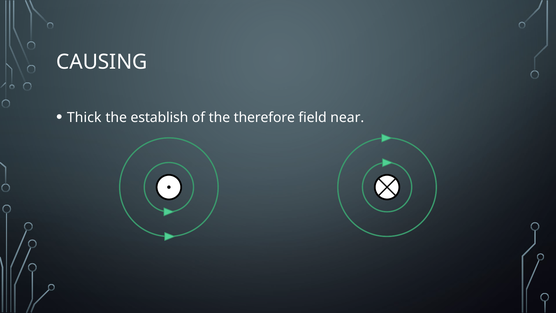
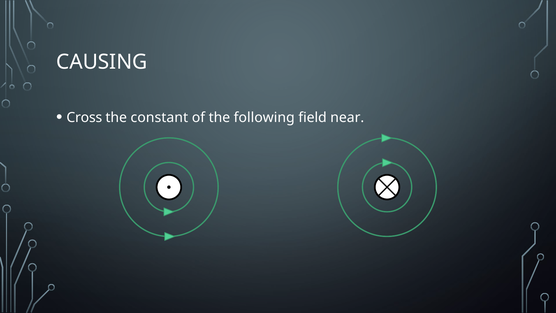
Thick: Thick -> Cross (84, 117)
establish: establish -> constant (159, 117)
therefore: therefore -> following (264, 117)
